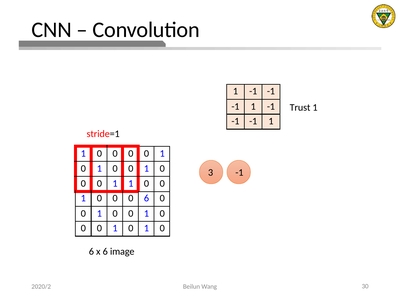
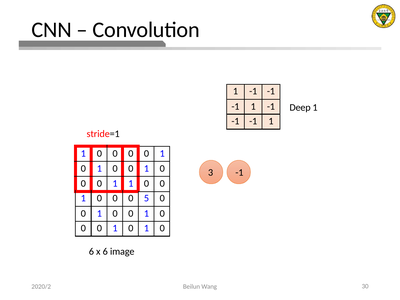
Trust: Trust -> Deep (300, 108)
0 0 6: 6 -> 5 (147, 198)
